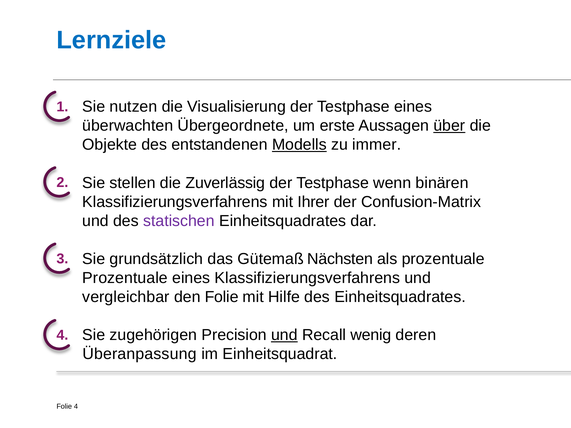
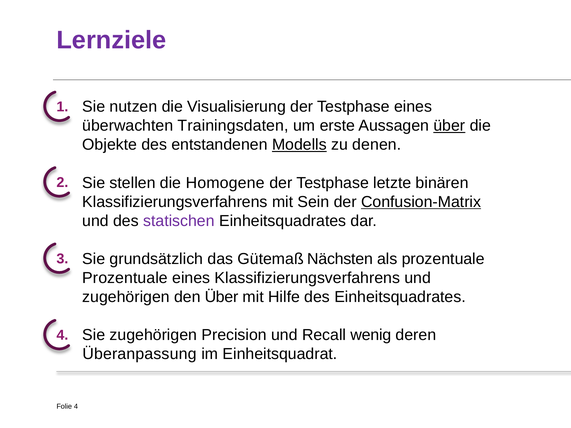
Lernziele colour: blue -> purple (111, 40)
Übergeordnete: Übergeordnete -> Trainingsdaten (233, 126)
immer: immer -> denen (377, 145)
Zuverlässig: Zuverlässig -> Homogene (225, 183)
wenn: wenn -> letzte (392, 183)
Ihrer: Ihrer -> Sein (313, 202)
Confusion-Matrix underline: none -> present (421, 202)
vergleichbar: vergleichbar -> zugehörigen (126, 297)
den Folie: Folie -> Über (222, 297)
und underline: present -> none (284, 335)
